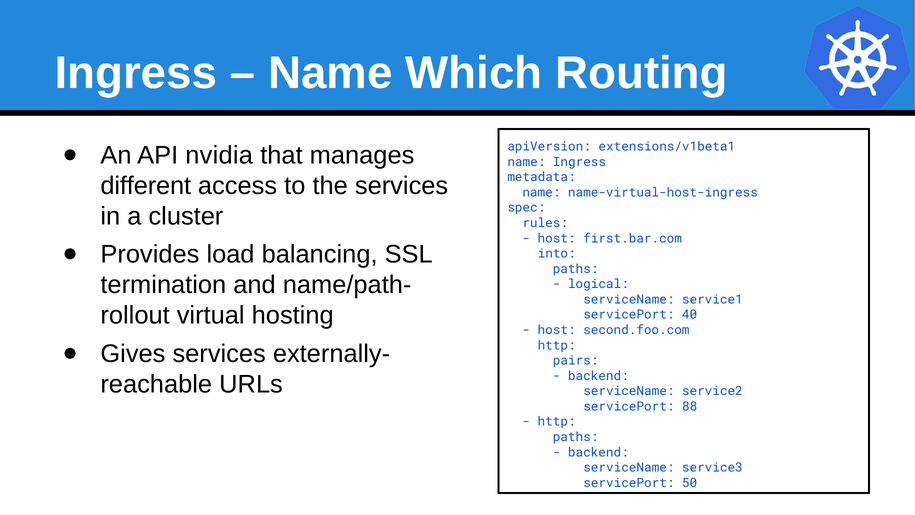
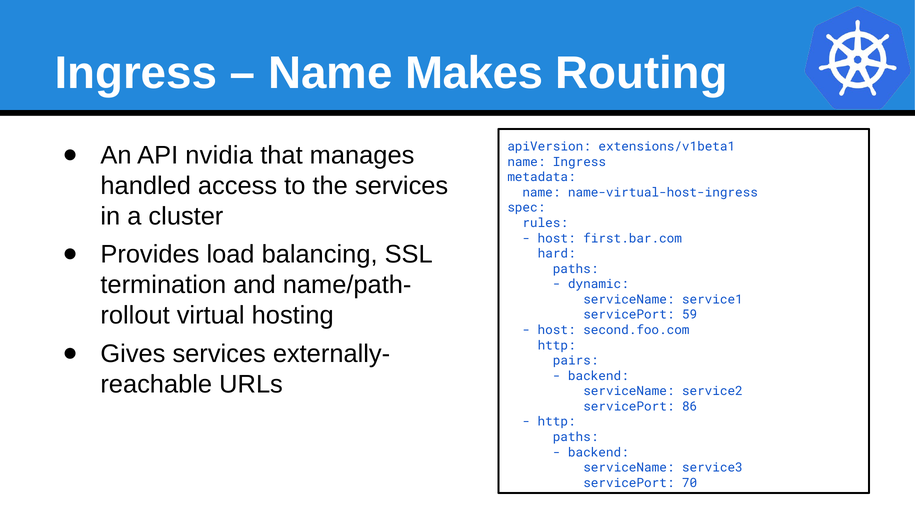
Which: Which -> Makes (474, 73)
different: different -> handled (146, 186)
into: into -> hard (557, 253)
logical: logical -> dynamic (598, 284)
40: 40 -> 59 (690, 315)
88: 88 -> 86 (690, 406)
50: 50 -> 70 (690, 483)
